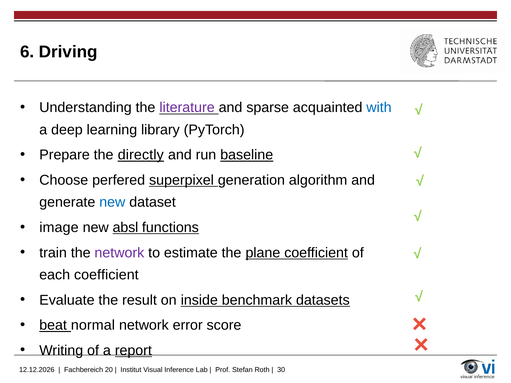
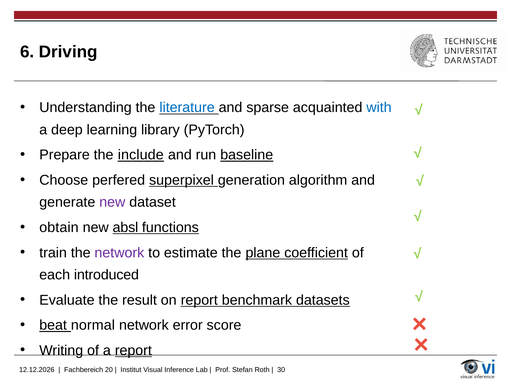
literature colour: purple -> blue (187, 108)
directly: directly -> include (141, 155)
new colour: blue -> purple (112, 202)
image: image -> obtain (59, 228)
each coefficient: coefficient -> introduced (106, 275)
on inside: inside -> report (199, 300)
